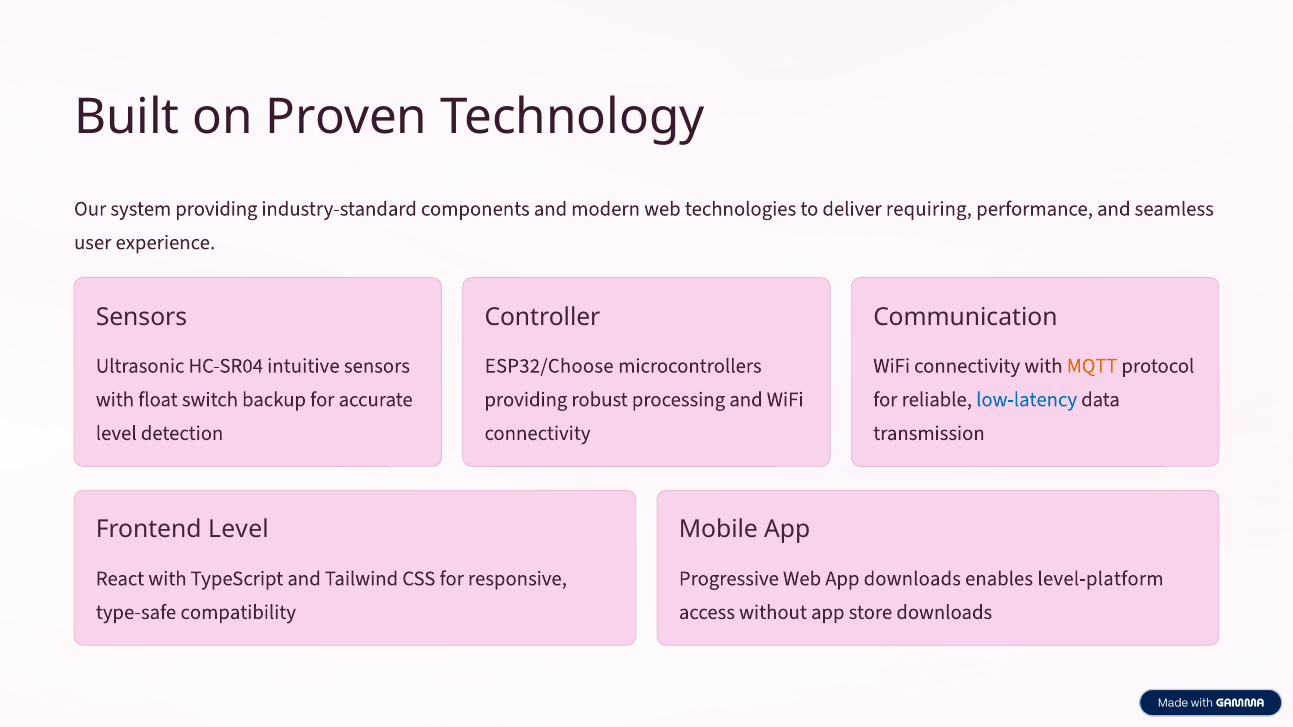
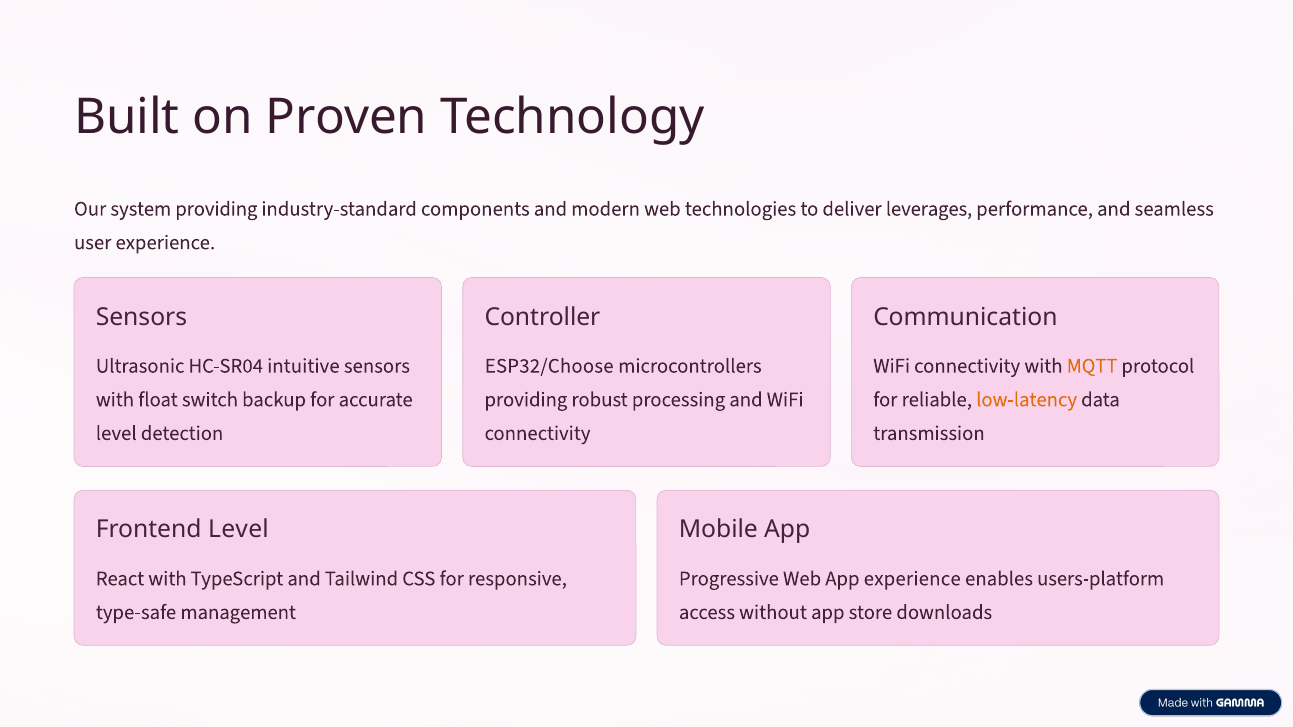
requiring: requiring -> leverages (929, 209)
low-latency colour: blue -> orange (1027, 400)
App downloads: downloads -> experience (912, 579)
level-platform: level-platform -> users-platform (1101, 579)
compatibility: compatibility -> management (238, 612)
